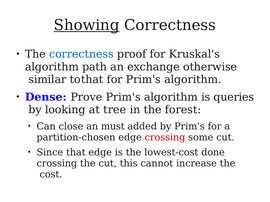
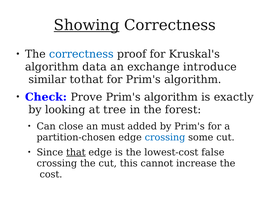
path: path -> data (95, 67)
otherwise: otherwise -> introduce (210, 67)
Dense: Dense -> Check (46, 97)
queries: queries -> exactly (234, 97)
crossing colour: red -> blue (165, 138)
that underline: none -> present (76, 153)
done: done -> false (213, 153)
